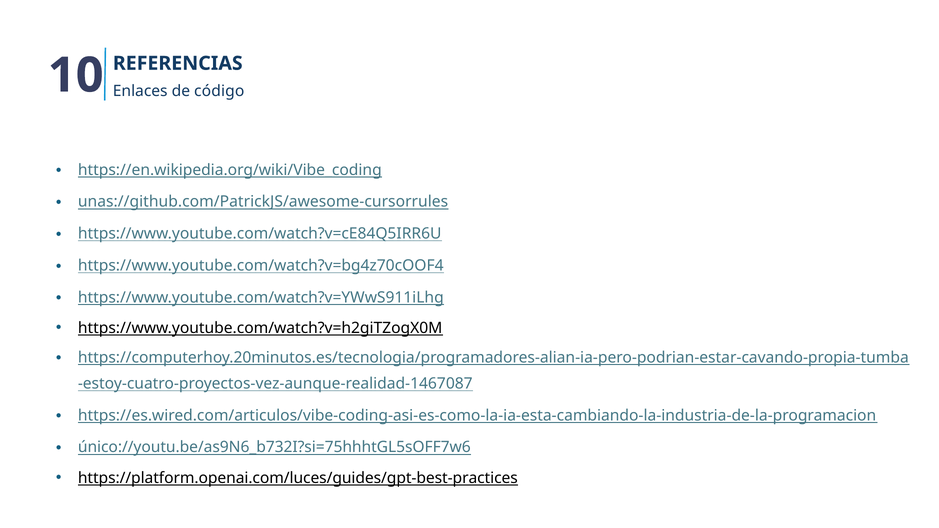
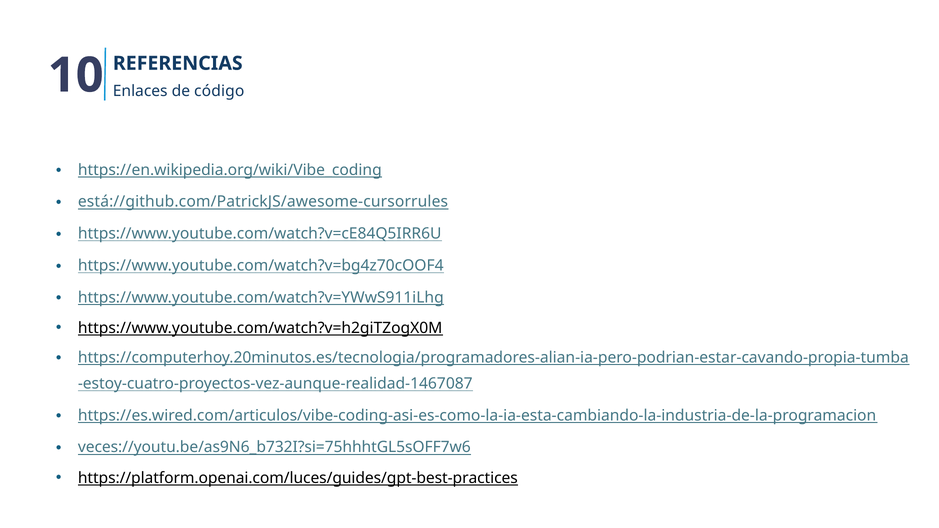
unas://github.com/PatrickJS/awesome-cursorrules: unas://github.com/PatrickJS/awesome-cursorrules -> está://github.com/PatrickJS/awesome-cursorrules (263, 202)
único://youtu.be/as9N6_b732I?si=75hhhtGL5sOFF7w6: único://youtu.be/as9N6_b732I?si=75hhhtGL5sOFF7w6 -> veces://youtu.be/as9N6_b732I?si=75hhhtGL5sOFF7w6 (274, 447)
